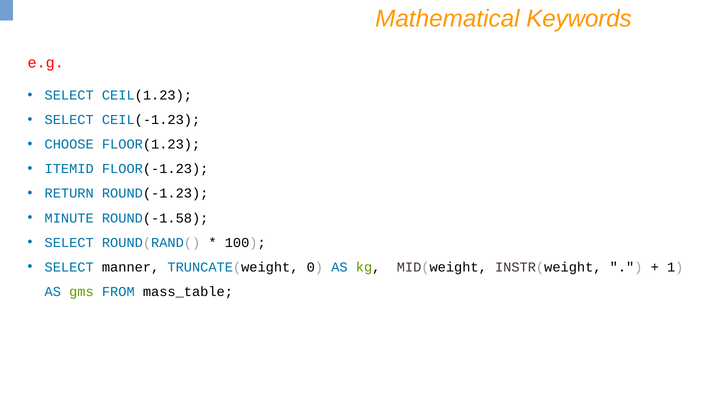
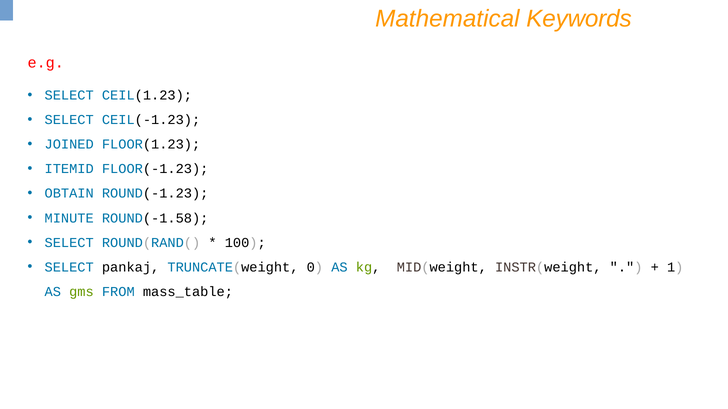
CHOOSE: CHOOSE -> JOINED (69, 145)
RETURN: RETURN -> OBTAIN (69, 194)
manner: manner -> pankaj (131, 267)
